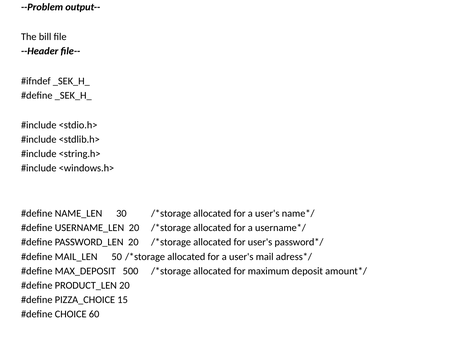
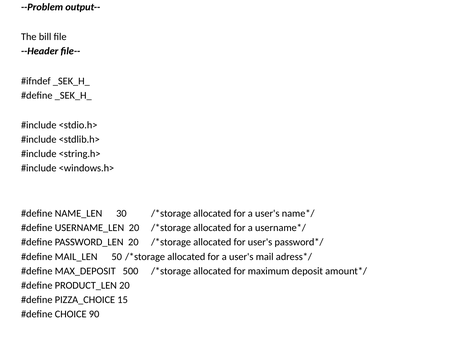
60: 60 -> 90 (94, 314)
